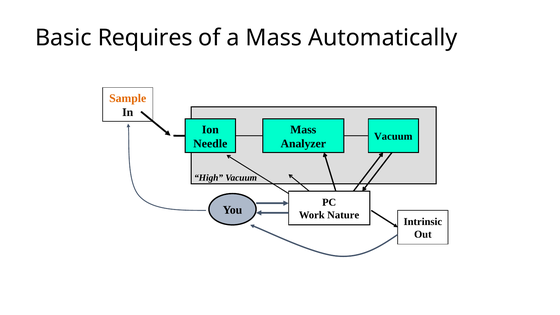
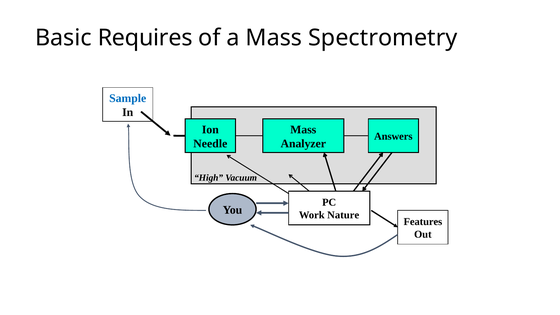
Automatically: Automatically -> Spectrometry (383, 38)
Sample colour: orange -> blue (128, 98)
Vacuum: Vacuum -> Answers (393, 136)
Intrinsic: Intrinsic -> Features (423, 222)
